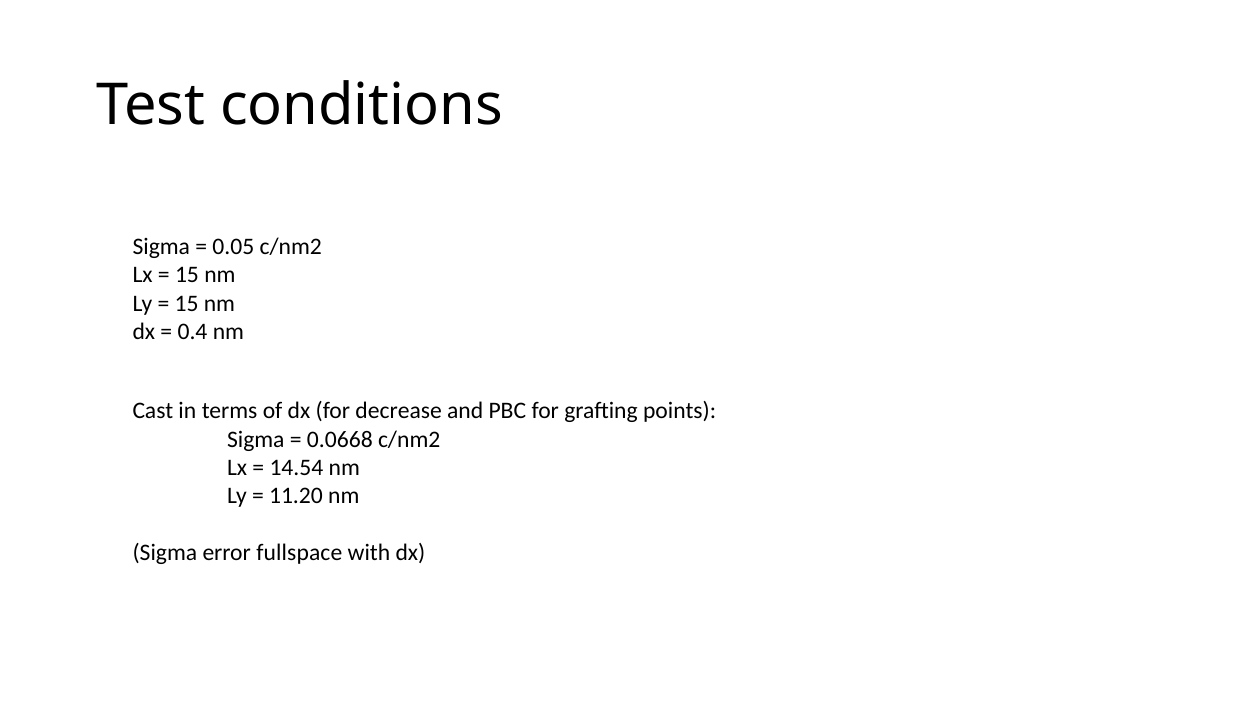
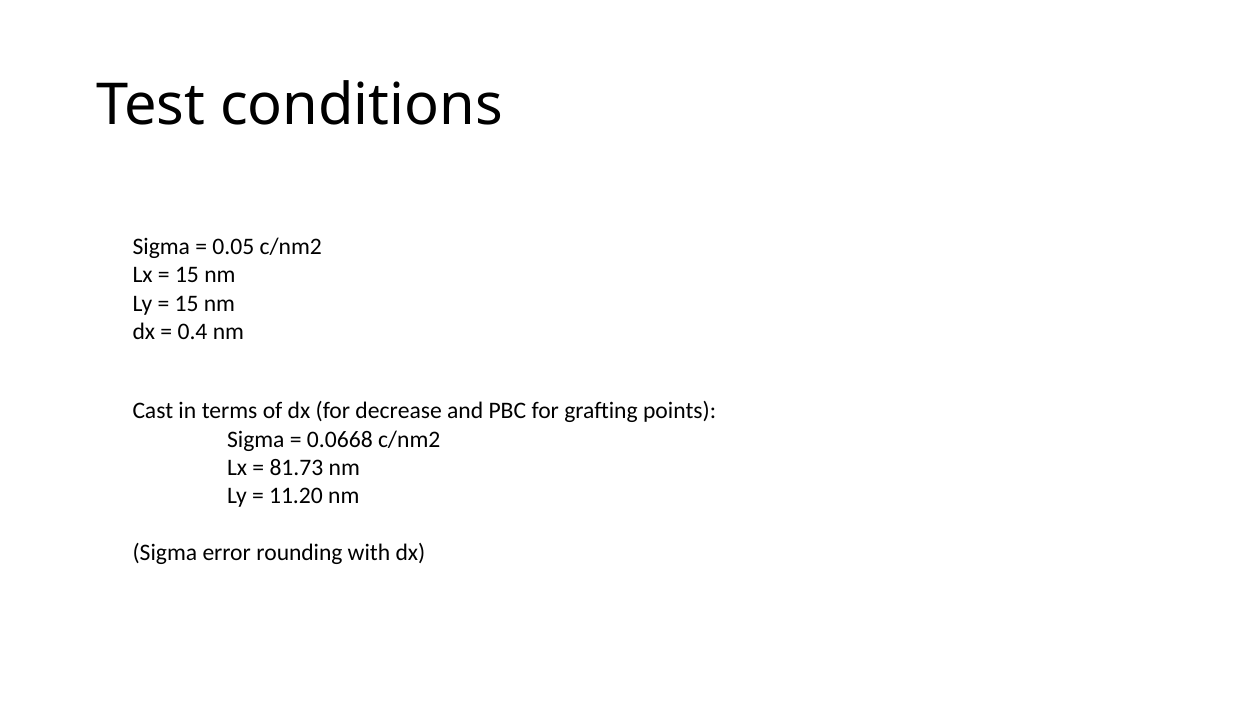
14.54: 14.54 -> 81.73 (296, 467)
fullspace: fullspace -> rounding (299, 553)
